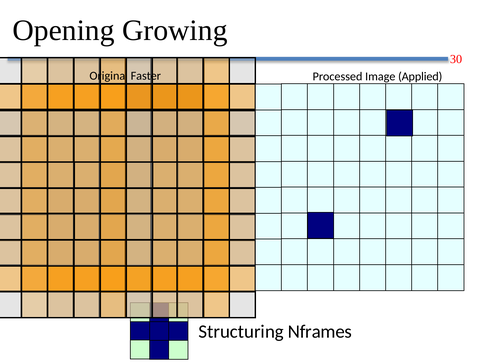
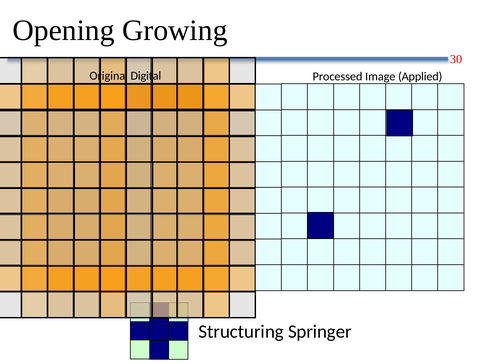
Faster: Faster -> Digital (146, 76)
Nframes: Nframes -> Springer (320, 332)
